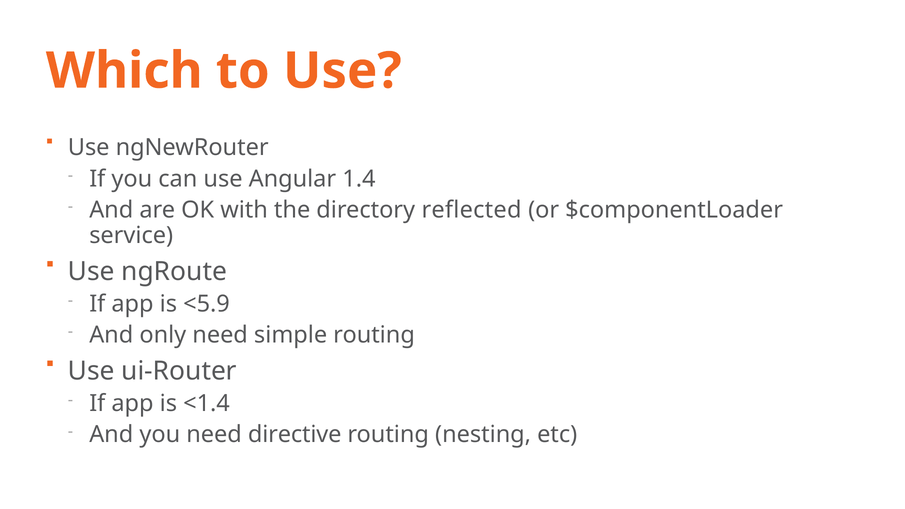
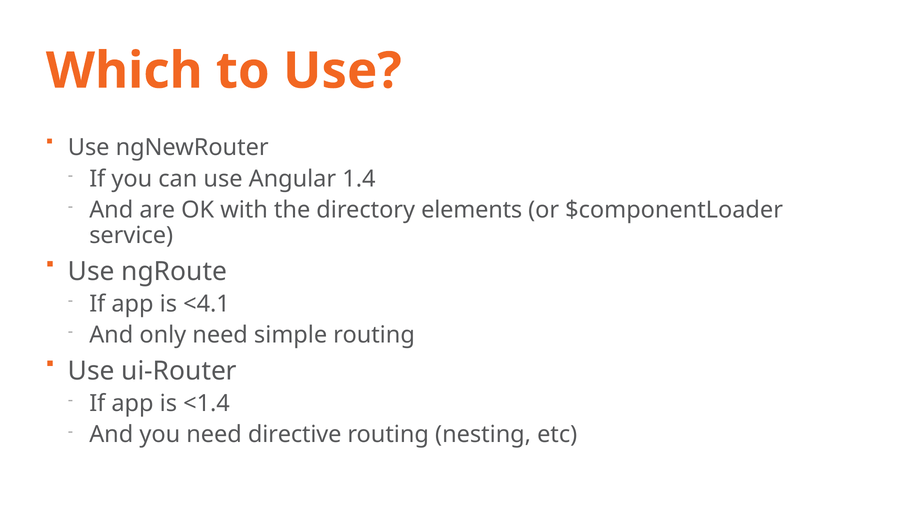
reflected: reflected -> elements (472, 210)
<5.9: <5.9 -> <4.1 (207, 304)
